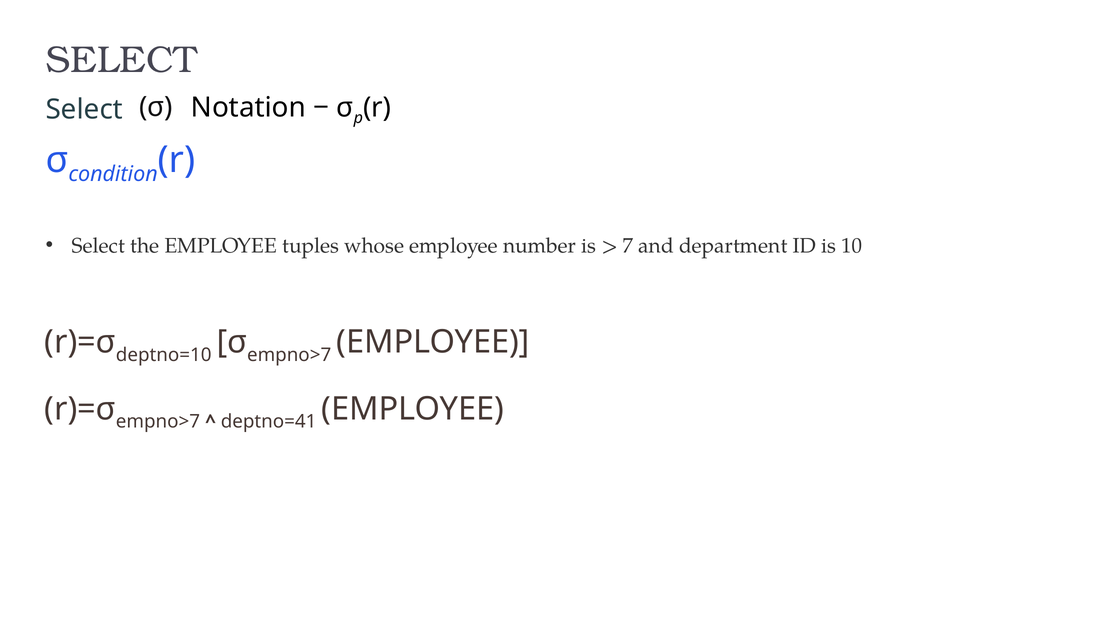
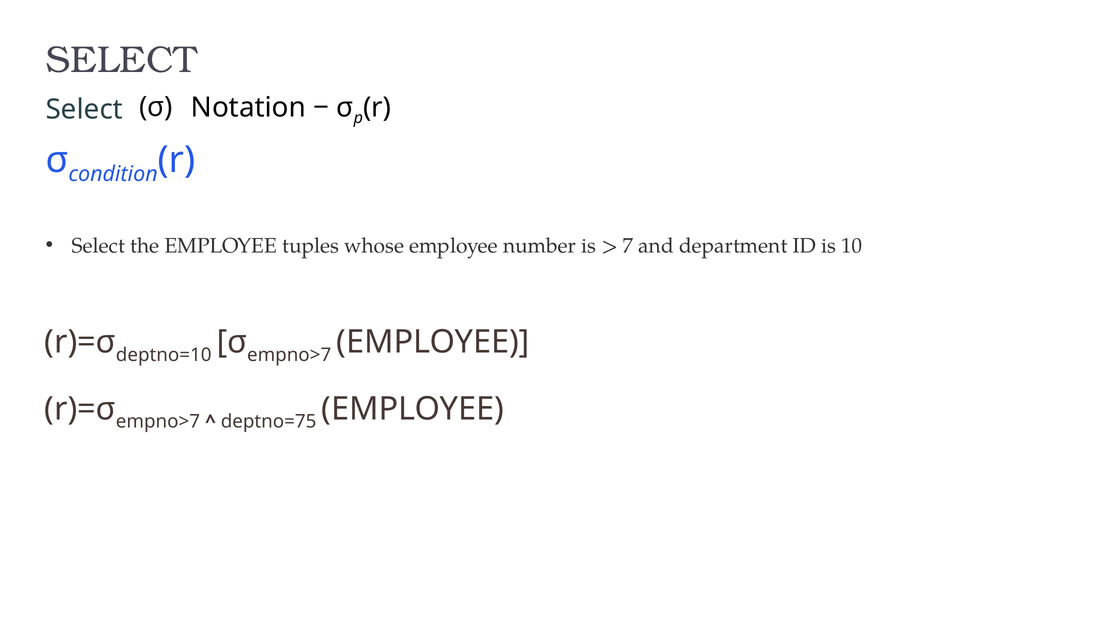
deptno=41: deptno=41 -> deptno=75 (269, 421)
